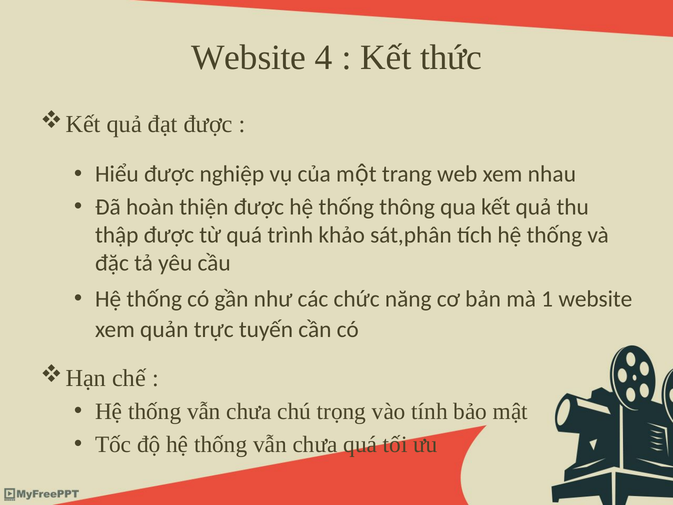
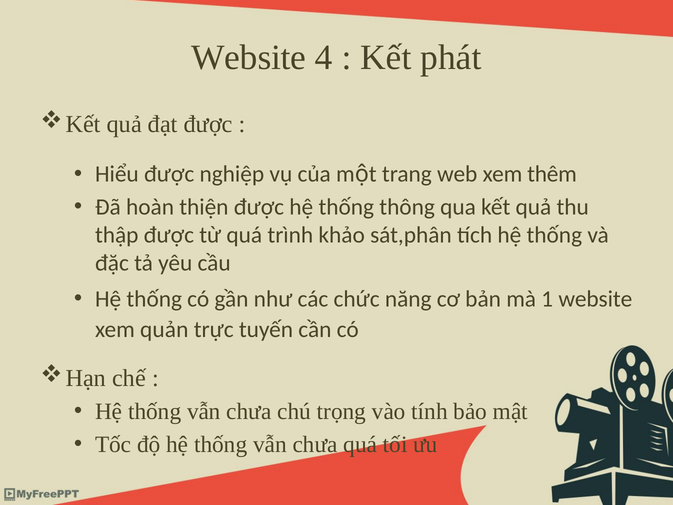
thức: thức -> phát (451, 57)
nhau: nhau -> thêm (552, 174)
